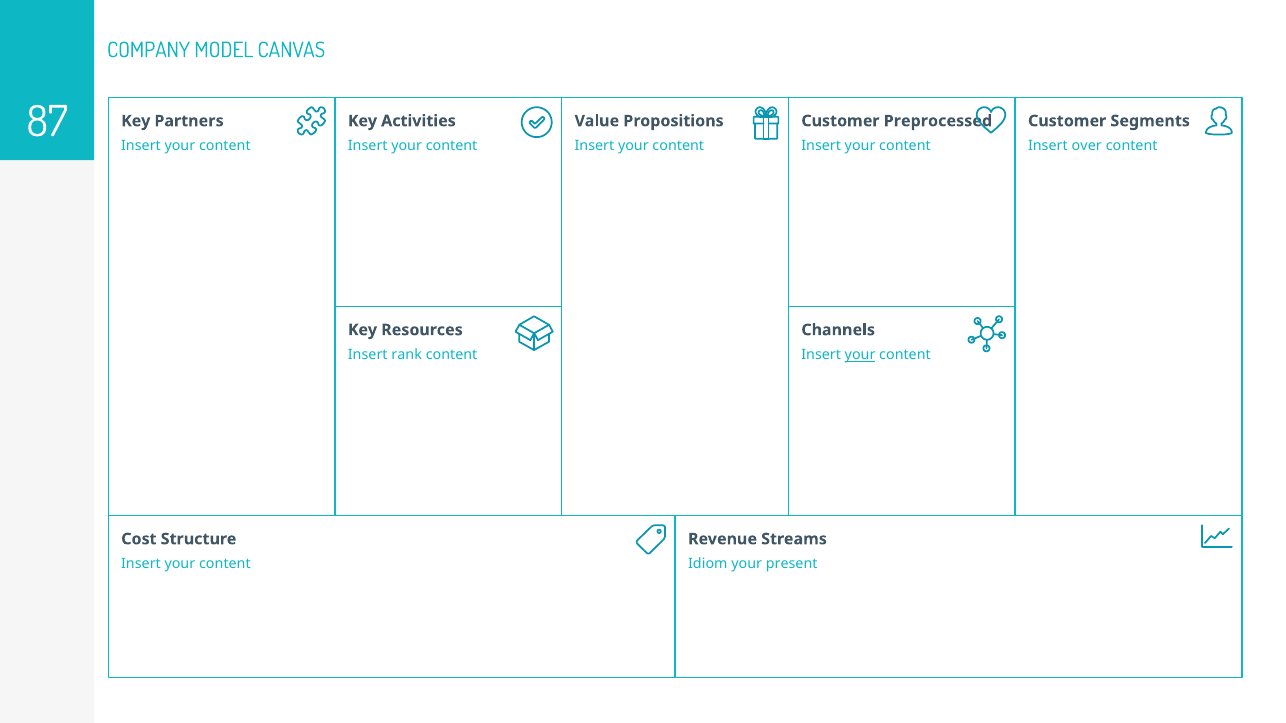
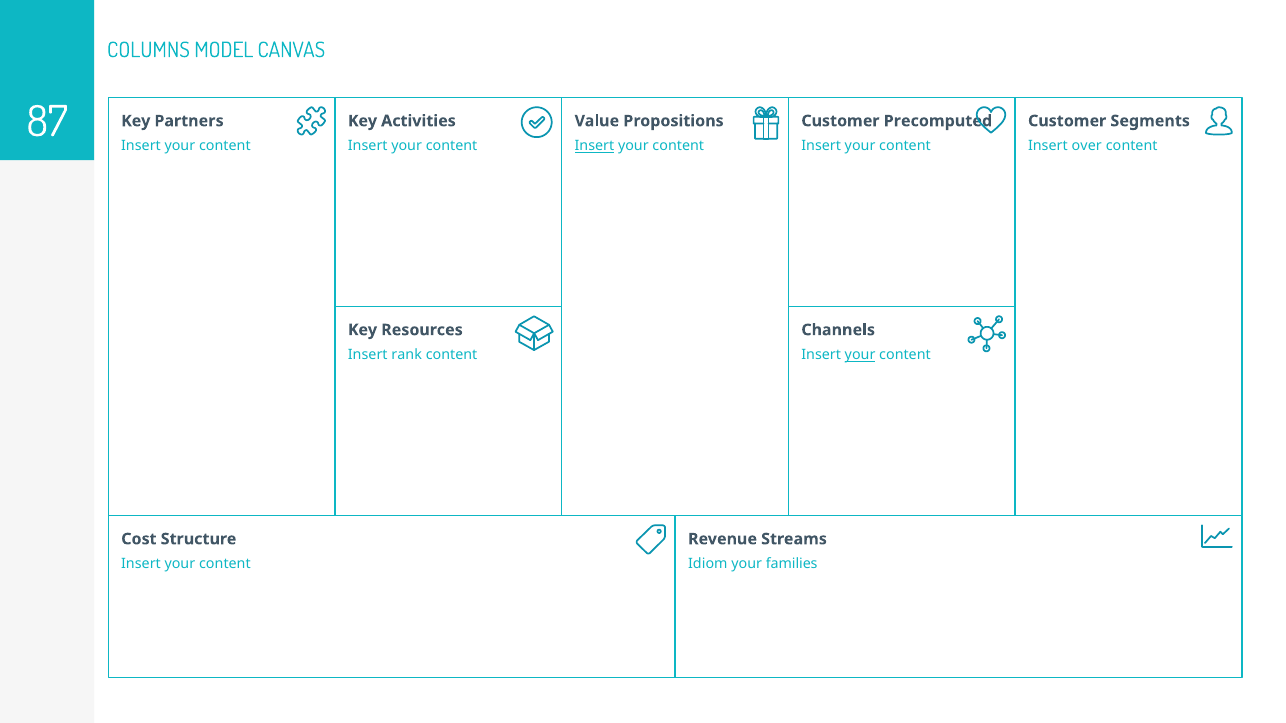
COMPANY: COMPANY -> COLUMNS (148, 50)
Preprocessed: Preprocessed -> Precomputed (938, 121)
Insert underline: none -> present (594, 146)
present: present -> families (792, 565)
